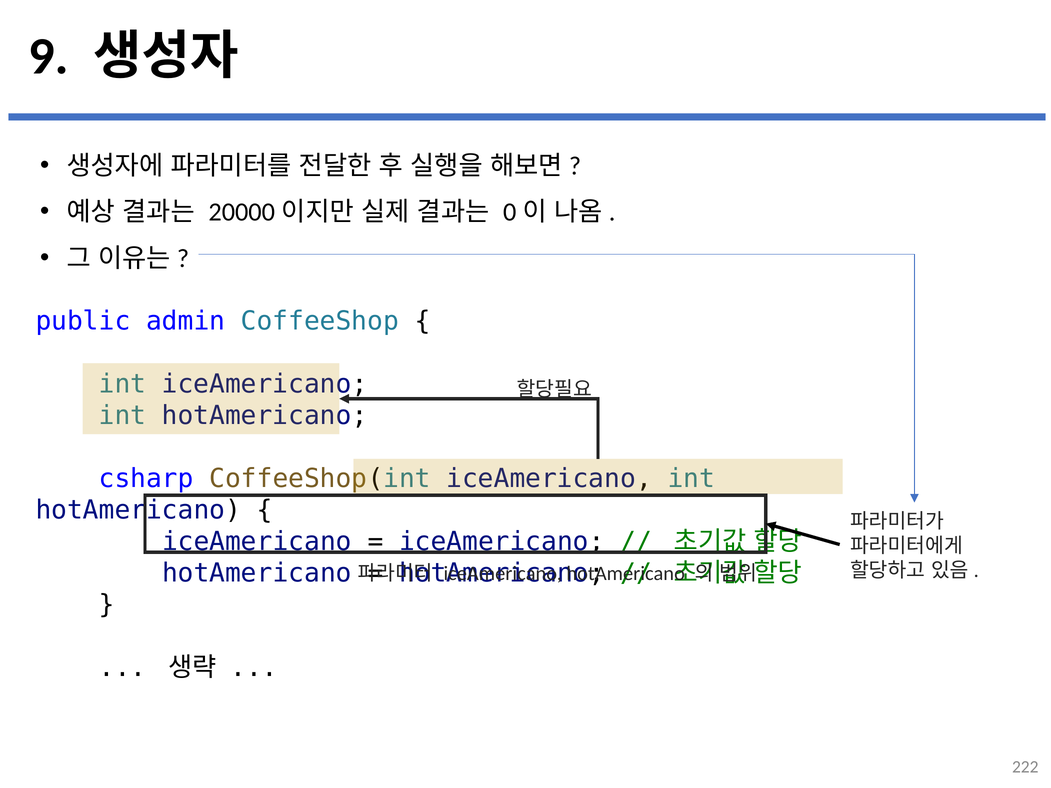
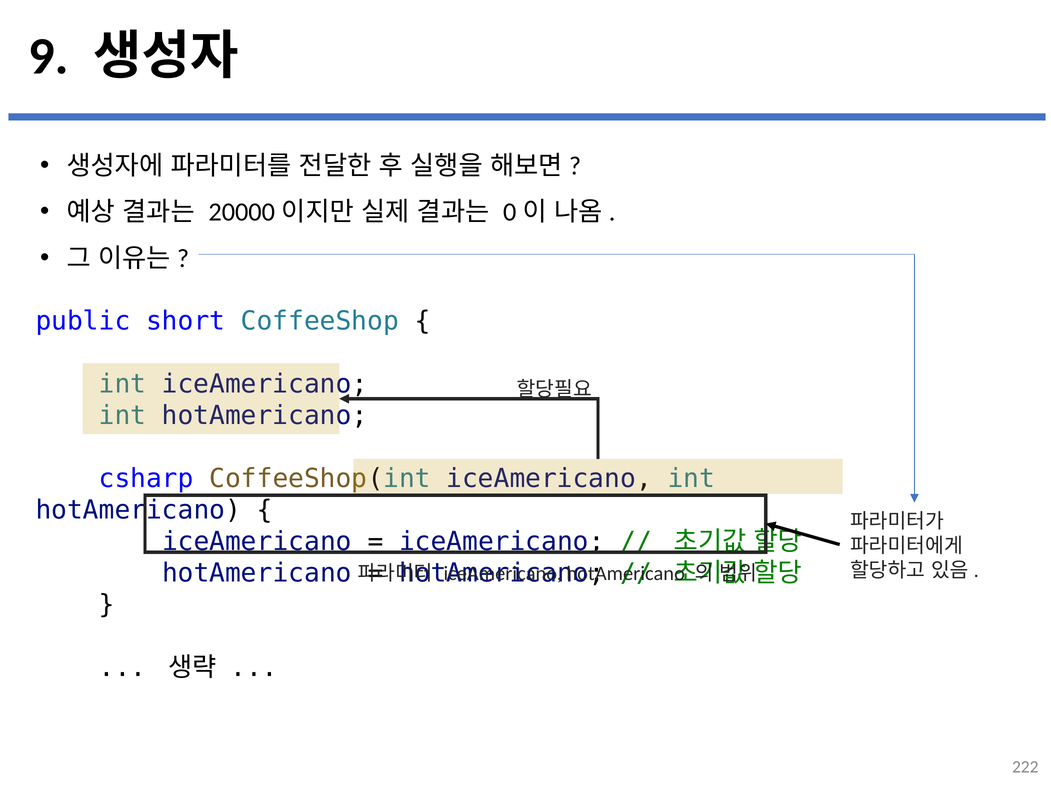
admin: admin -> short (186, 321)
